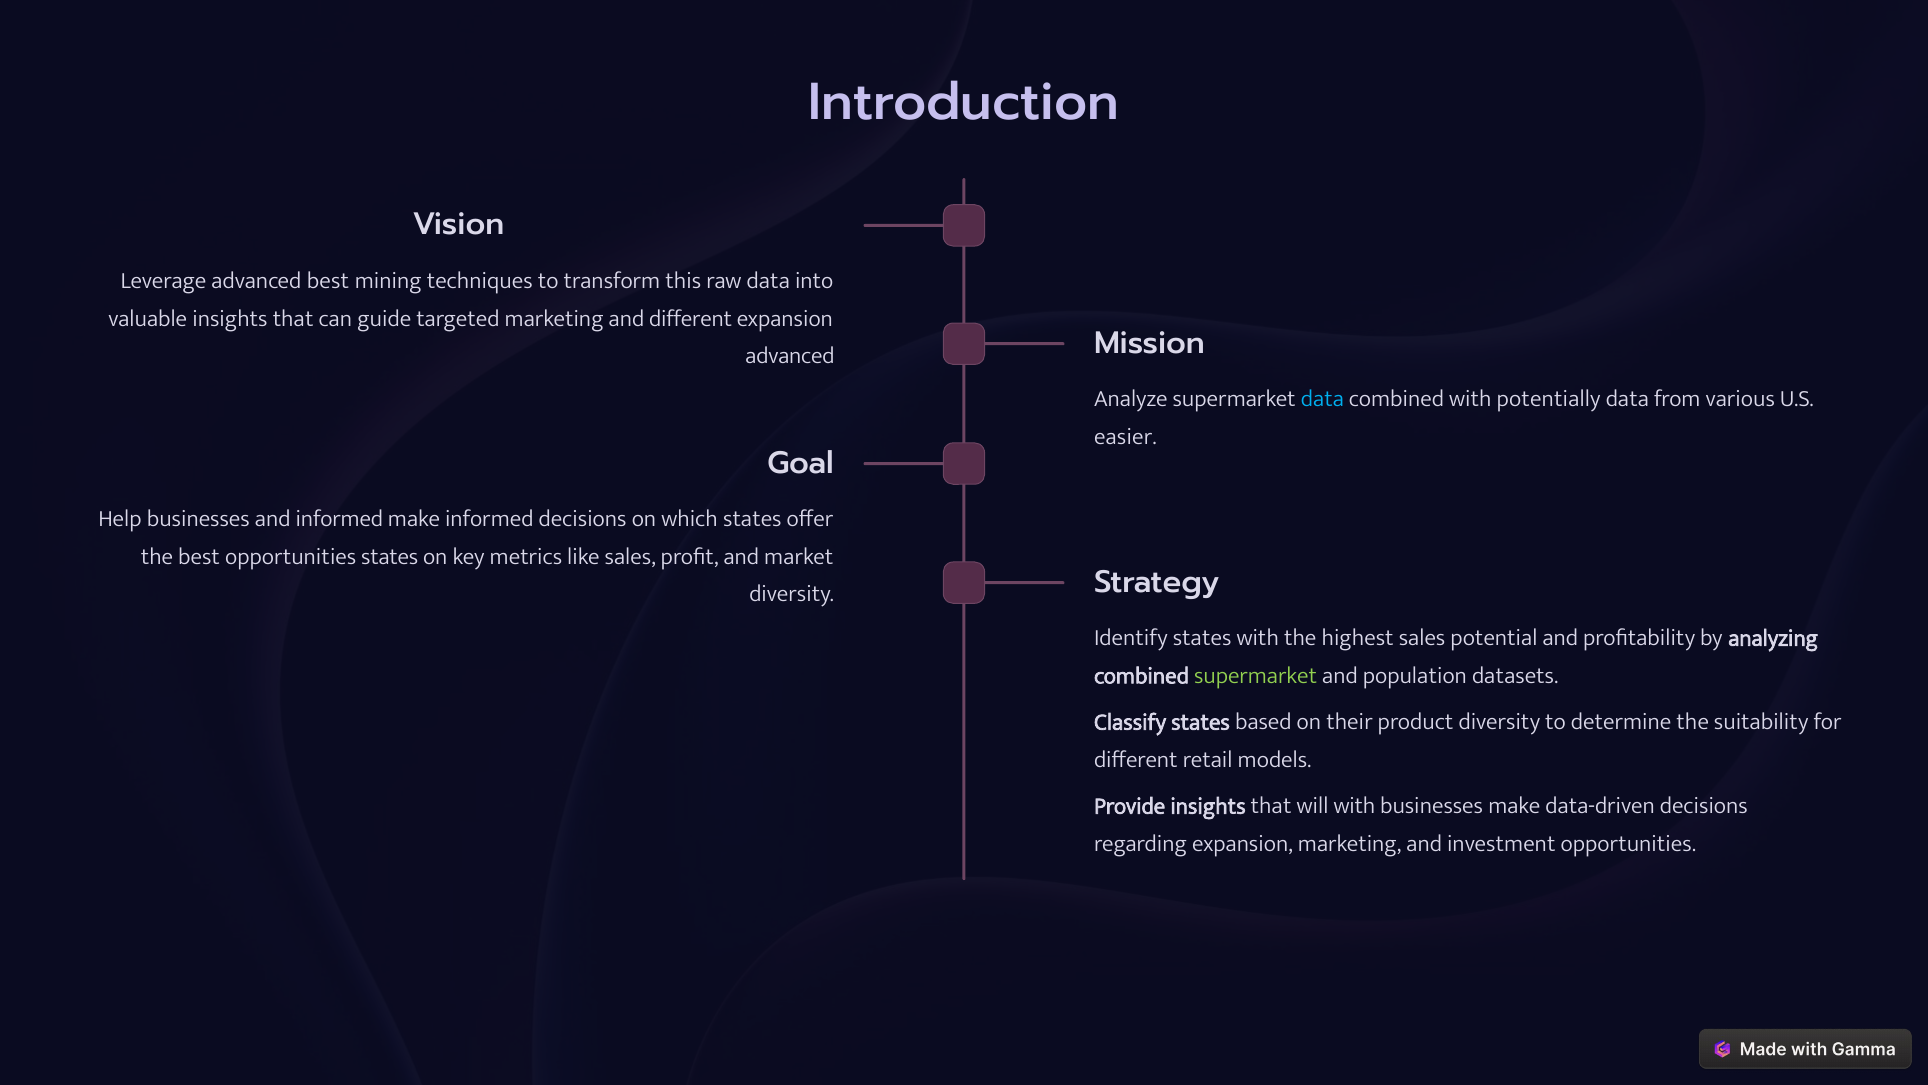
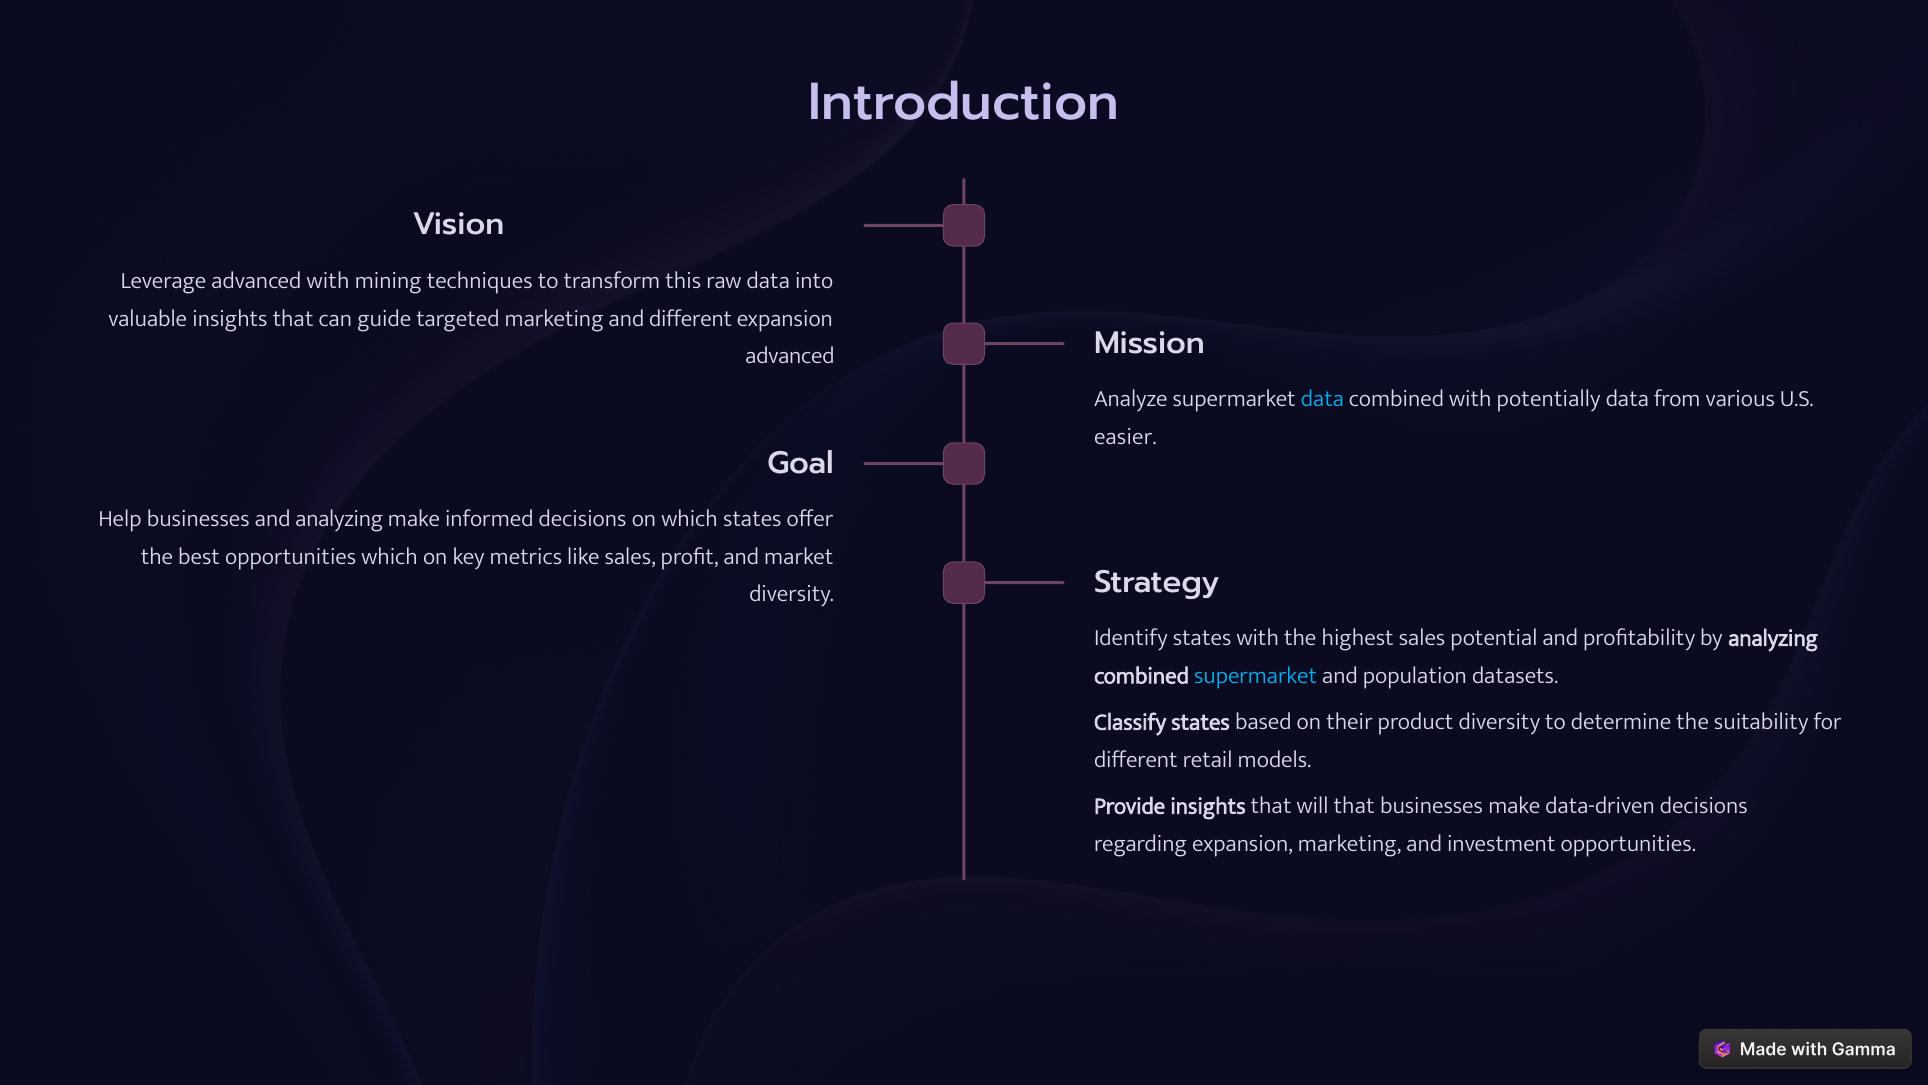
advanced best: best -> with (328, 281)
and informed: informed -> analyzing (339, 519)
opportunities states: states -> which (390, 556)
supermarket colour: light green -> light blue (1256, 675)
will with: with -> that (1354, 806)
